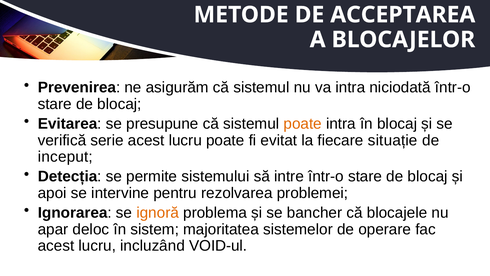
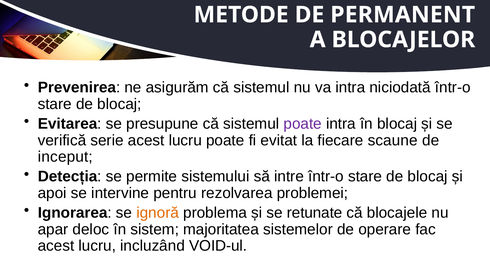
ACCEPTAREA: ACCEPTAREA -> PERMANENT (403, 15)
poate colour: orange -> purple (303, 124)
situație: situație -> scaune (393, 140)
bancher: bancher -> retunate (315, 212)
